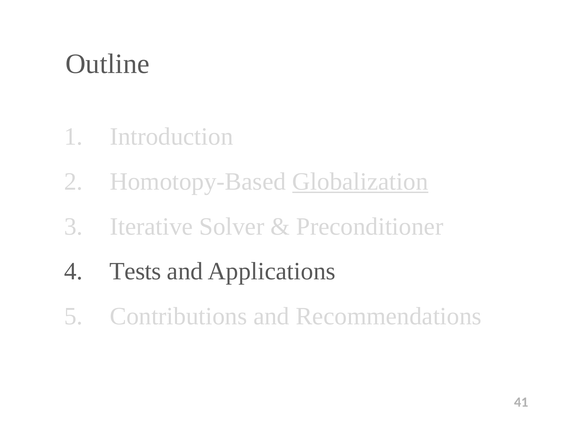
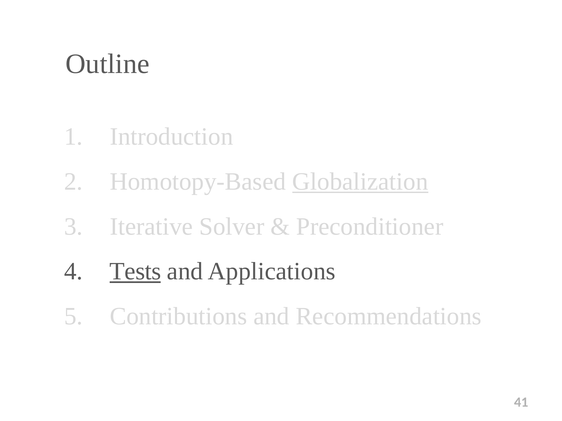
Tests underline: none -> present (135, 272)
